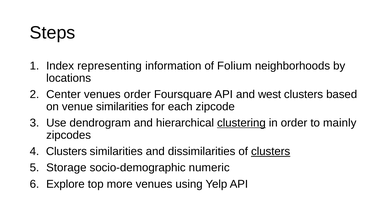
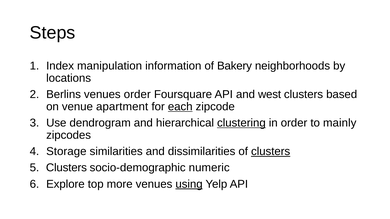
representing: representing -> manipulation (110, 66)
Folium: Folium -> Bakery (235, 66)
Center: Center -> Berlins (64, 95)
venue similarities: similarities -> apartment (122, 107)
each underline: none -> present (180, 107)
Clusters: Clusters -> Storage (66, 152)
Storage: Storage -> Clusters (66, 168)
using underline: none -> present (189, 184)
